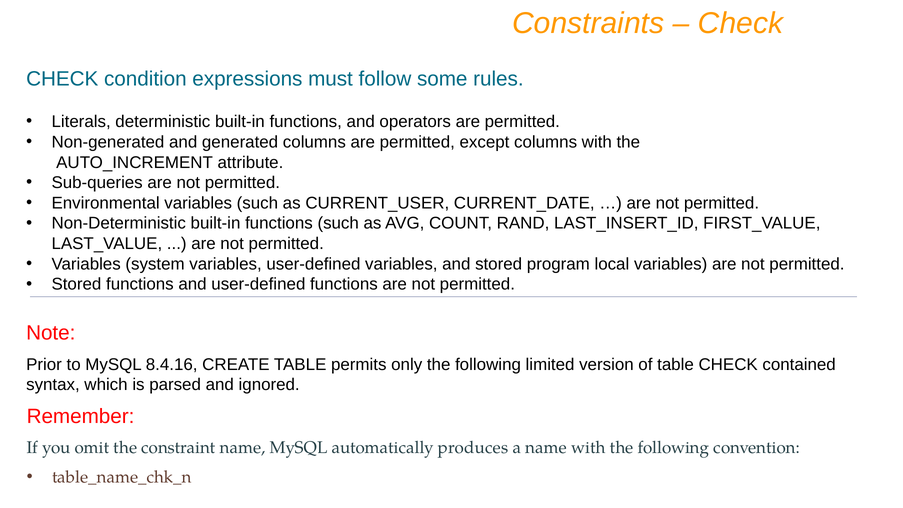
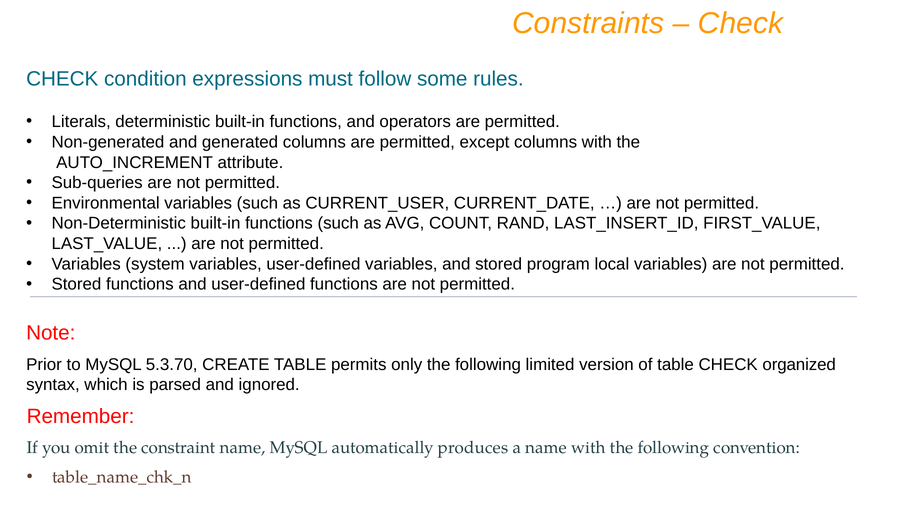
8.4.16: 8.4.16 -> 5.3.70 (172, 364)
contained: contained -> organized (799, 364)
